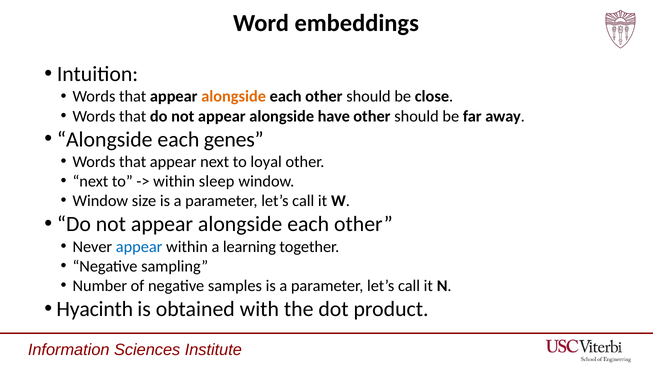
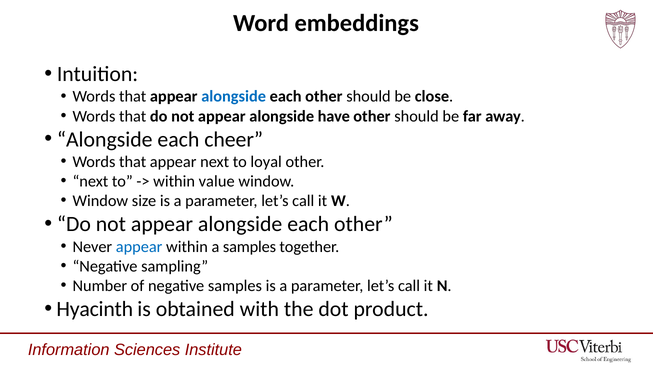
alongside colour: orange -> blue (234, 97)
genes: genes -> cheer (234, 139)
sleep: sleep -> value (217, 182)
a learning: learning -> samples (249, 247)
